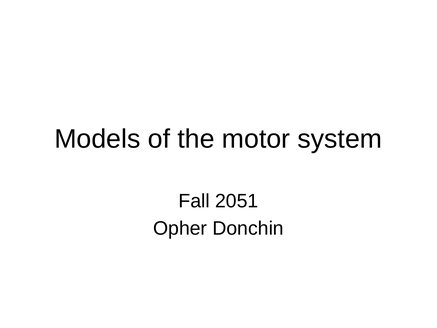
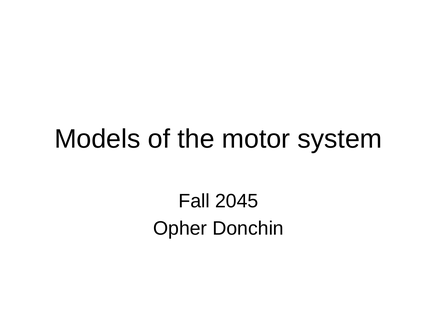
2051: 2051 -> 2045 (237, 201)
